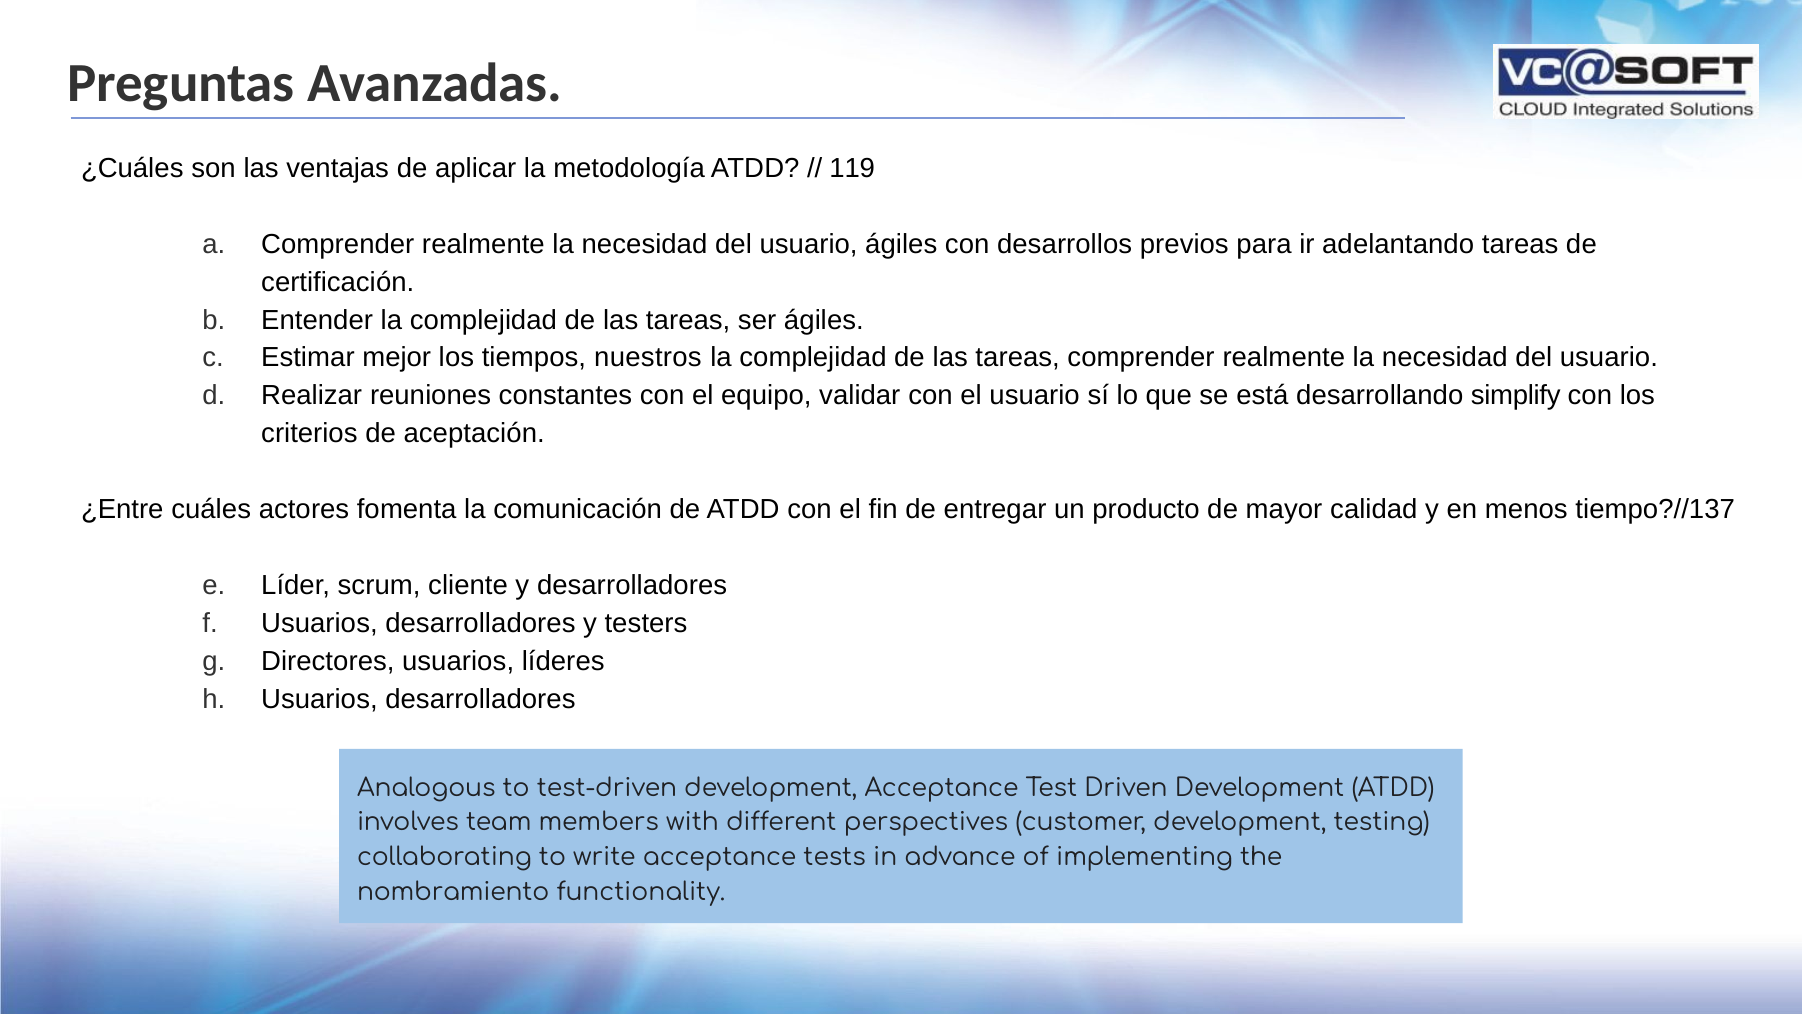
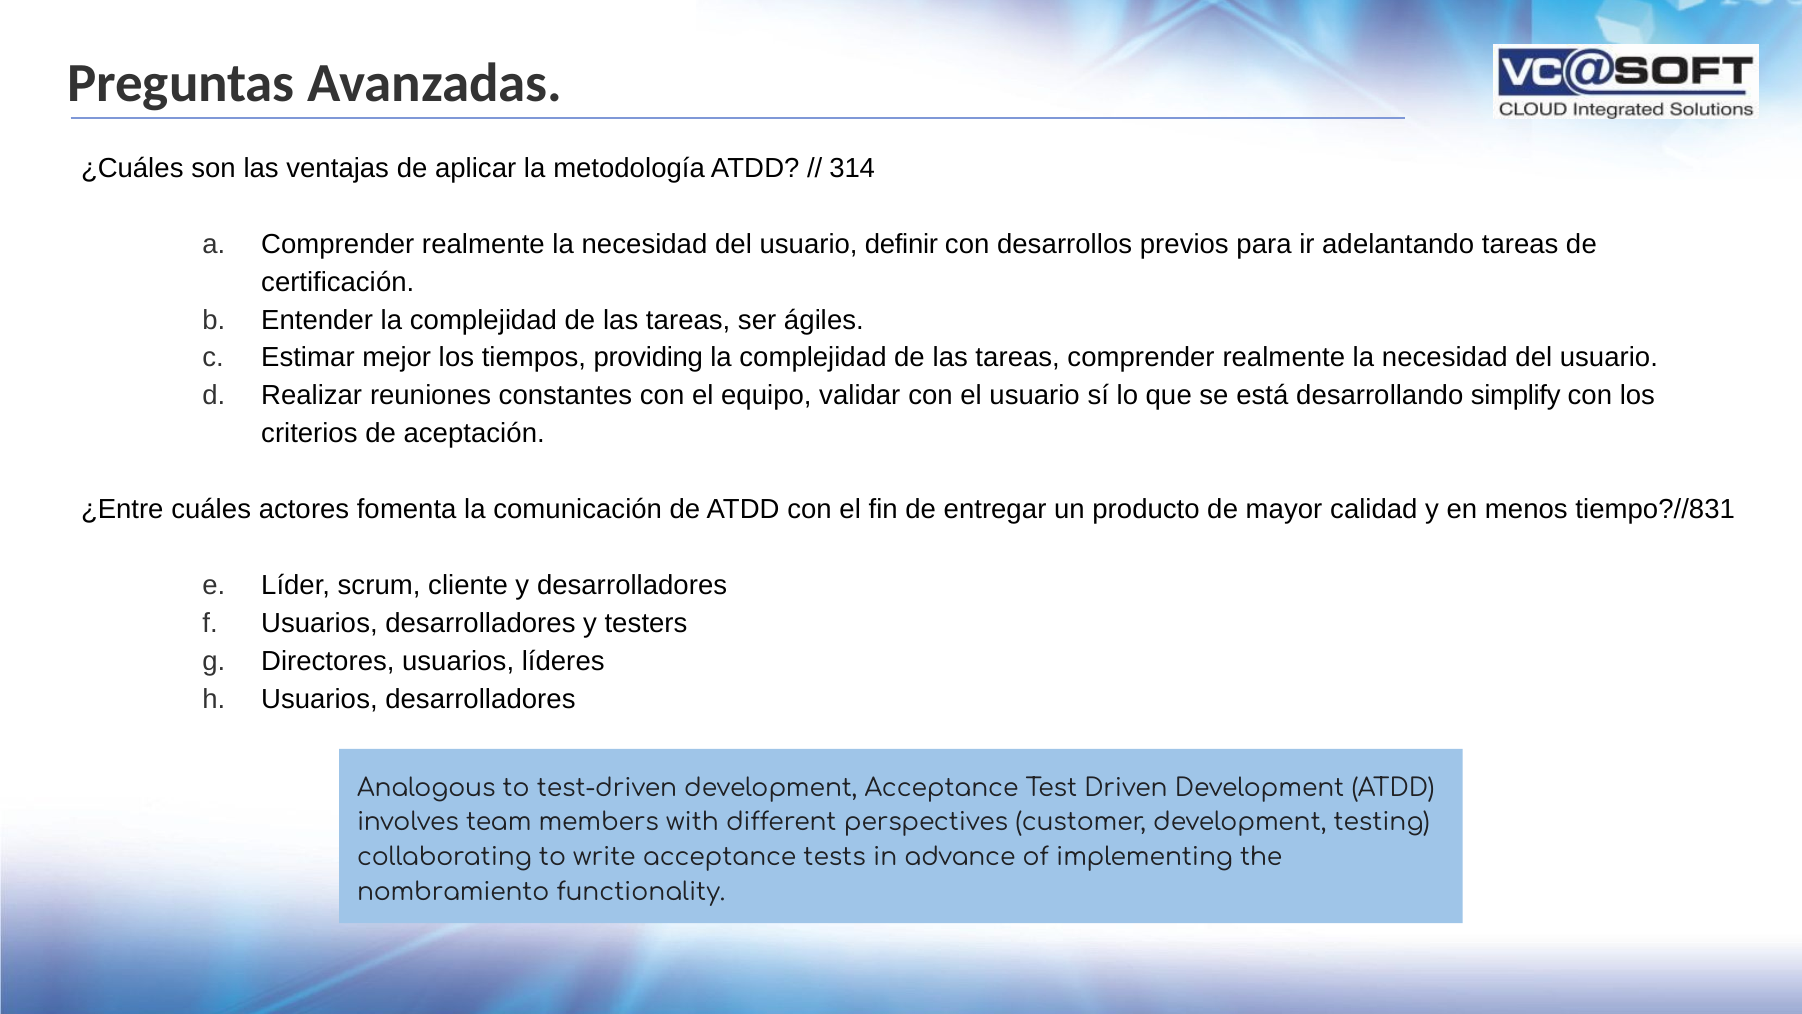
119: 119 -> 314 (852, 168)
usuario ágiles: ágiles -> definir (901, 244)
nuestros: nuestros -> providing (648, 358)
tiempo?//137: tiempo?//137 -> tiempo?//831 (1655, 510)
